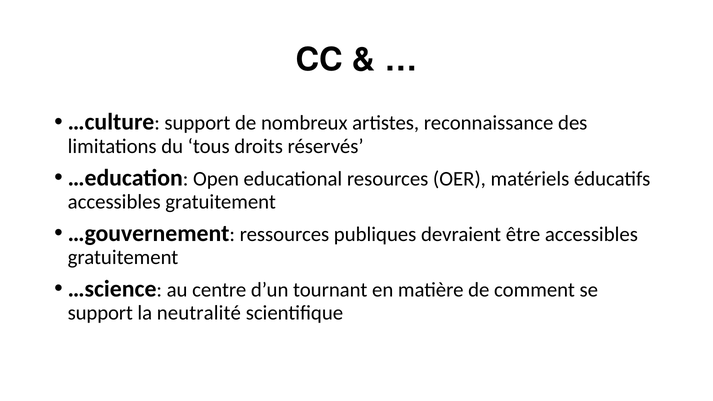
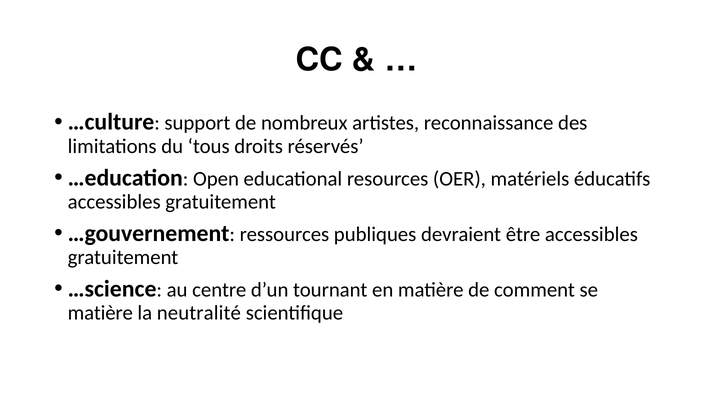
support: support -> matière (100, 313)
